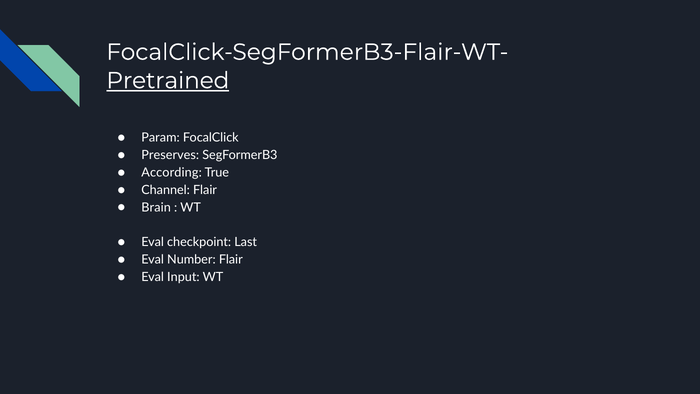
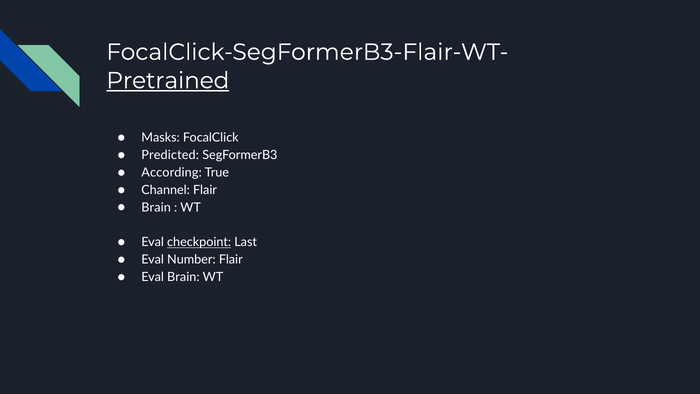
Param: Param -> Masks (161, 138)
Preserves: Preserves -> Predicted (170, 155)
checkpoint underline: none -> present (199, 242)
Eval Input: Input -> Brain (183, 277)
